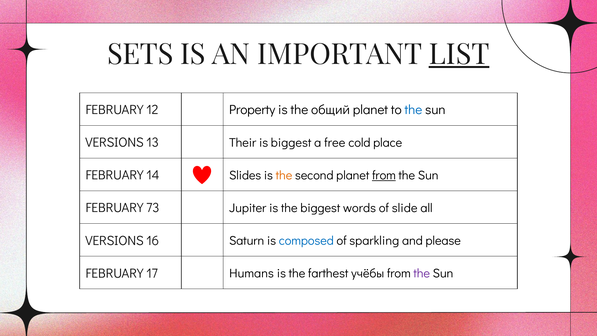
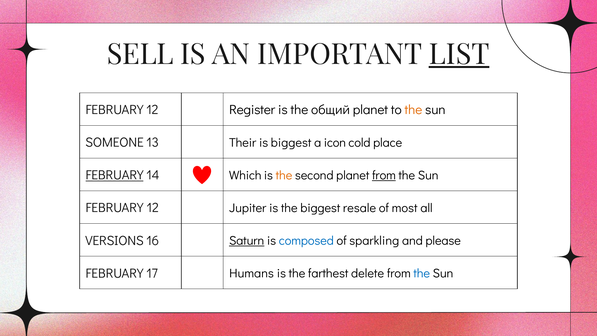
SETS: SETS -> SELL (140, 54)
Property: Property -> Register (252, 110)
the colour: blue -> orange (413, 110)
VERSIONS: VERSIONS -> SOMEONE (115, 143)
free: free -> icon (335, 142)
FEBRUARY underline: none -> present (114, 175)
Slides: Slides -> Which (245, 175)
73: 73 -> 12 (153, 208)
words: words -> resale (360, 208)
slide: slide -> most (405, 208)
Saturn underline: none -> present (247, 241)
учёбы: учёбы -> delete (368, 273)
the colour: purple -> blue (422, 273)
